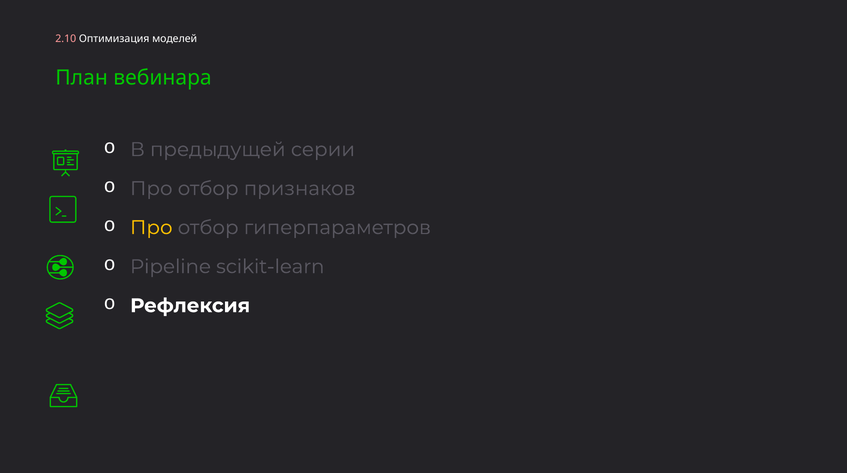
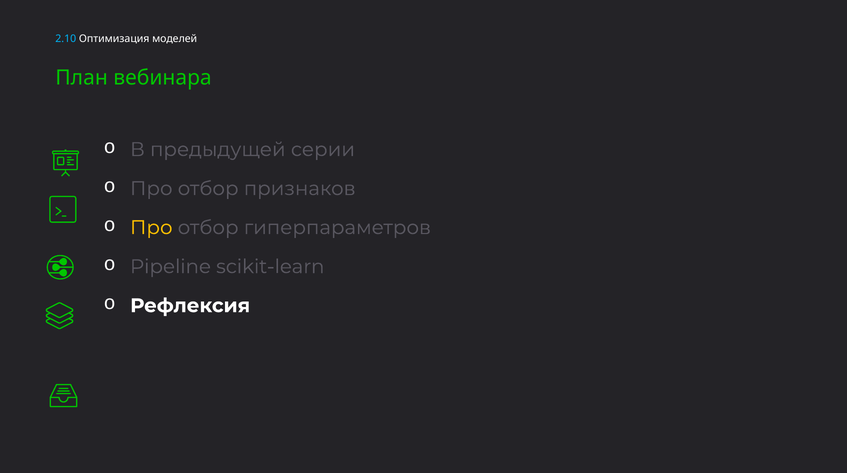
2.10 colour: pink -> light blue (66, 39)
